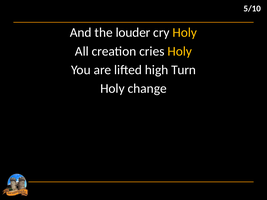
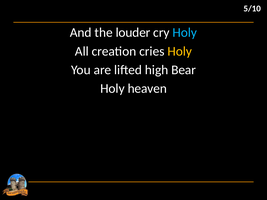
Holy colour: yellow -> light blue (185, 33)
Turn: Turn -> Bear (184, 70)
change: change -> heaven (147, 89)
